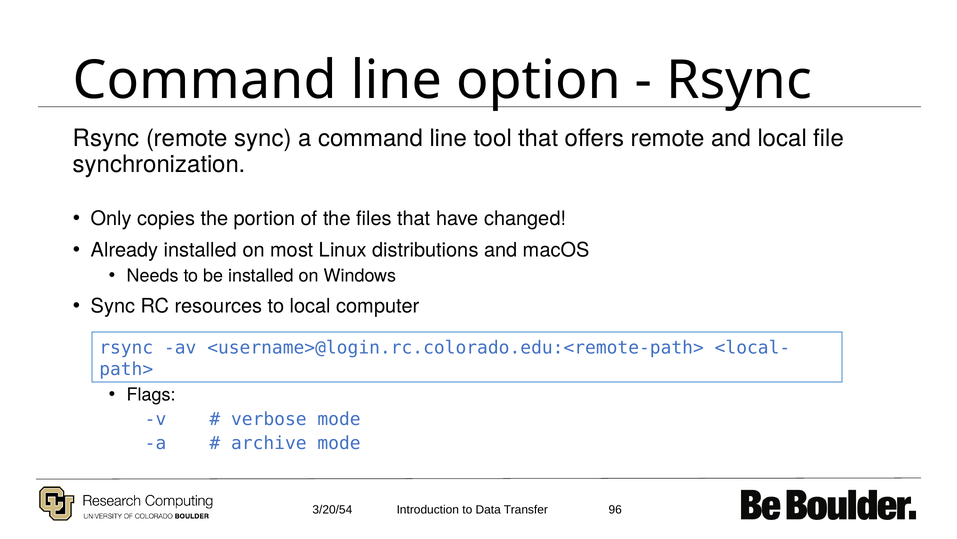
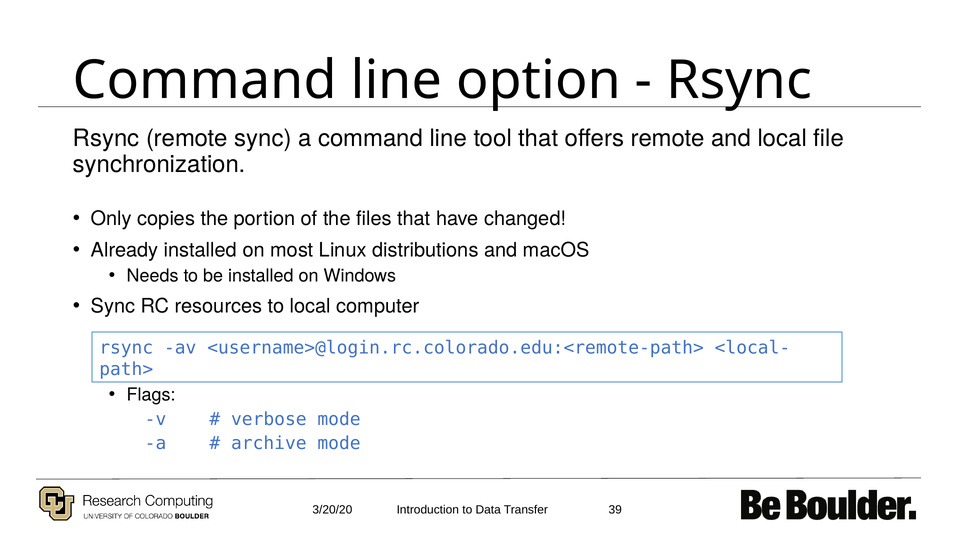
3/20/54: 3/20/54 -> 3/20/20 (332, 509)
96: 96 -> 39 (615, 509)
